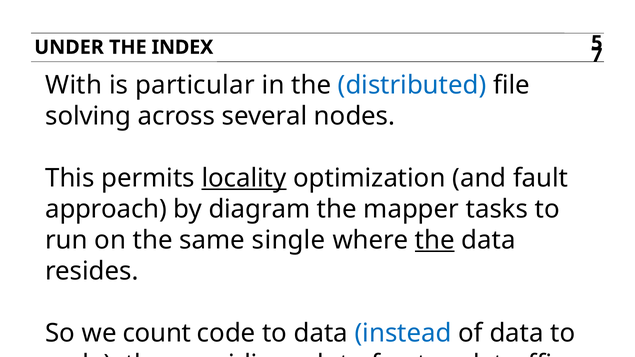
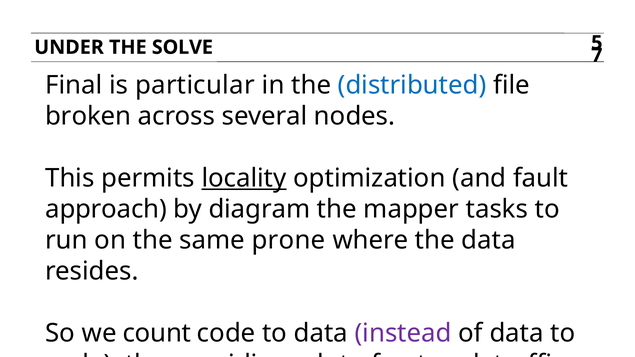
INDEX: INDEX -> SOLVE (182, 47)
With: With -> Final (74, 85)
solving: solving -> broken (88, 116)
single: single -> prone (289, 240)
the underline: present -> none (435, 240)
instead colour: blue -> purple (403, 333)
